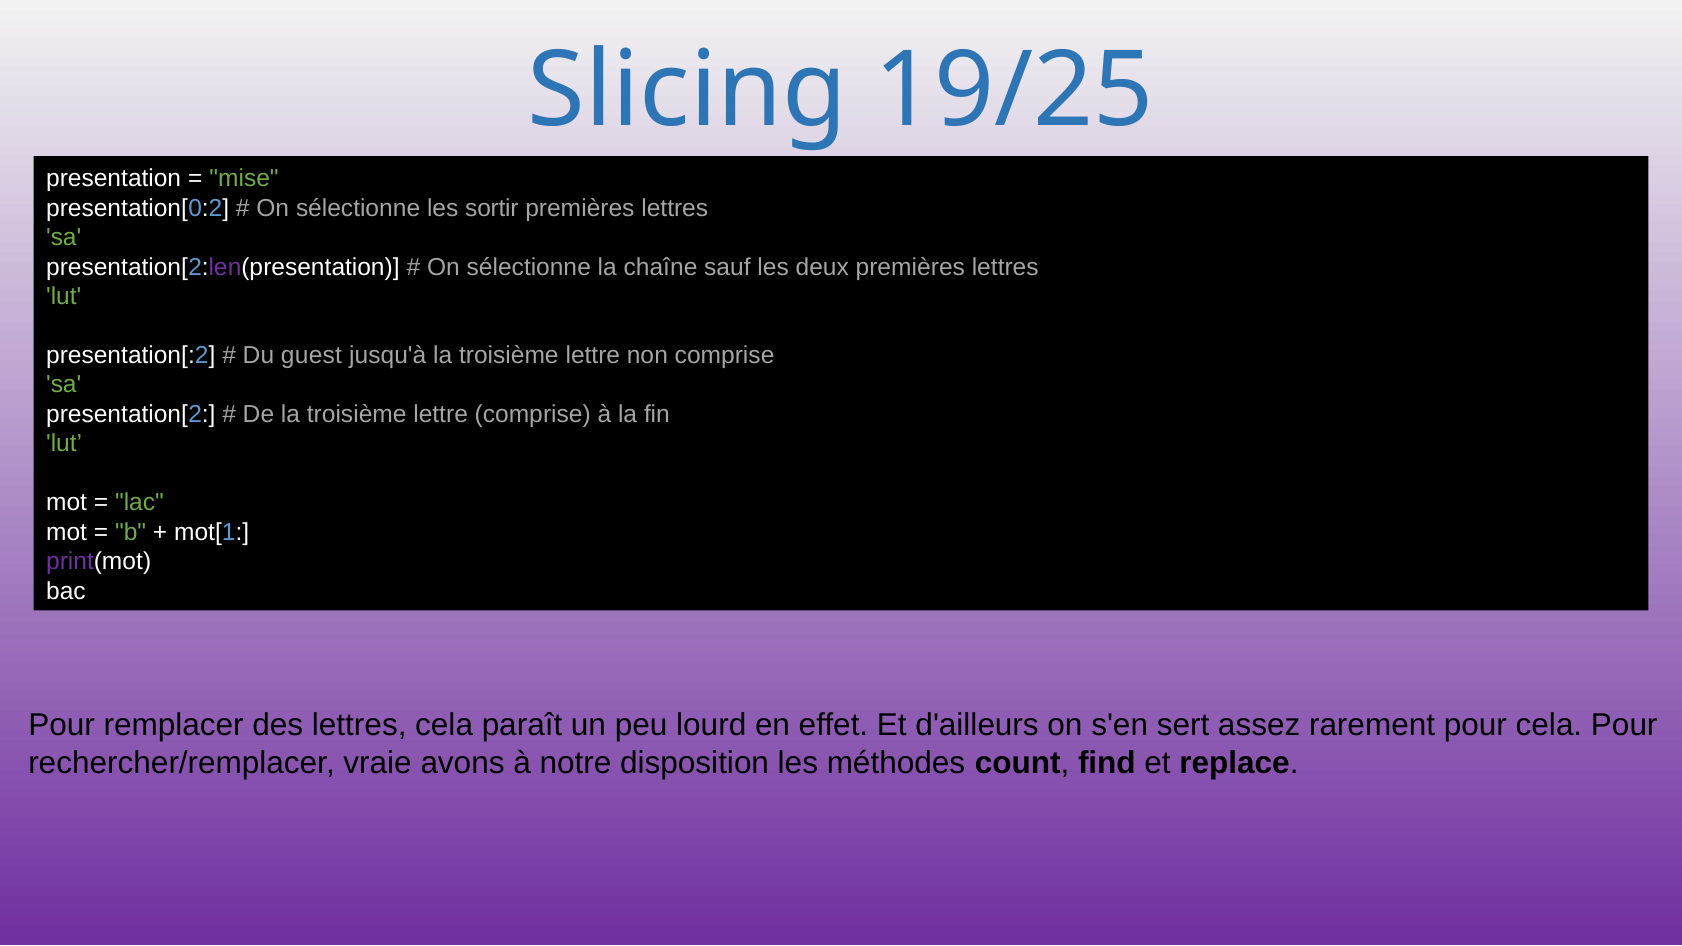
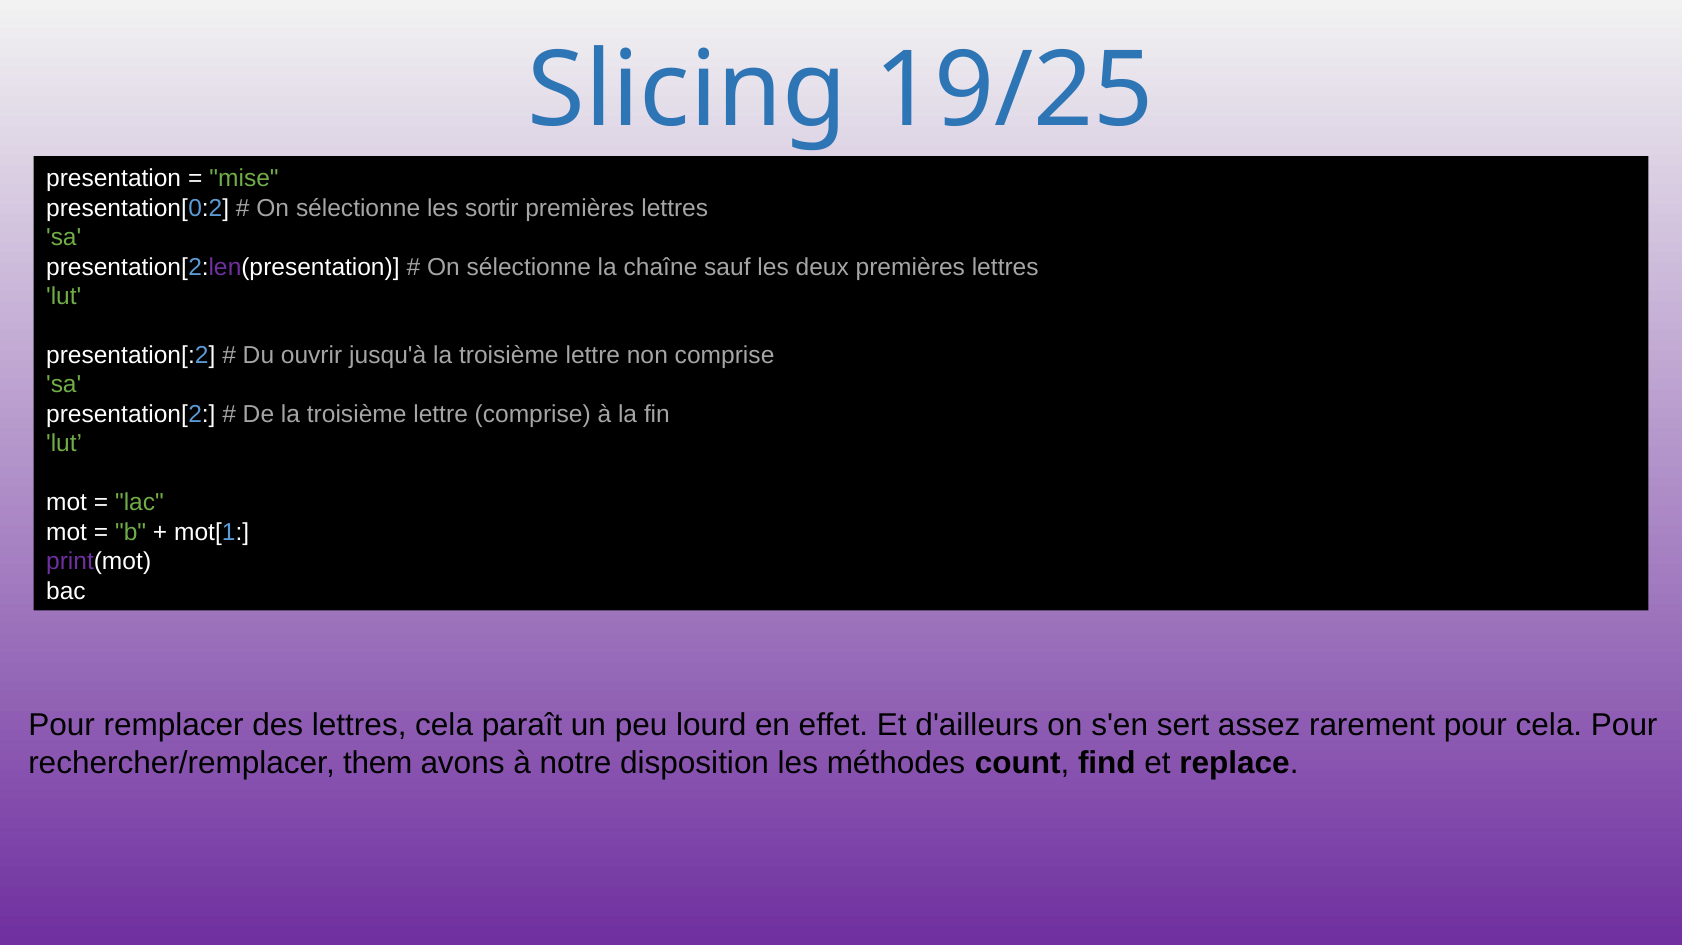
guest: guest -> ouvrir (312, 355)
vraie: vraie -> them (378, 763)
